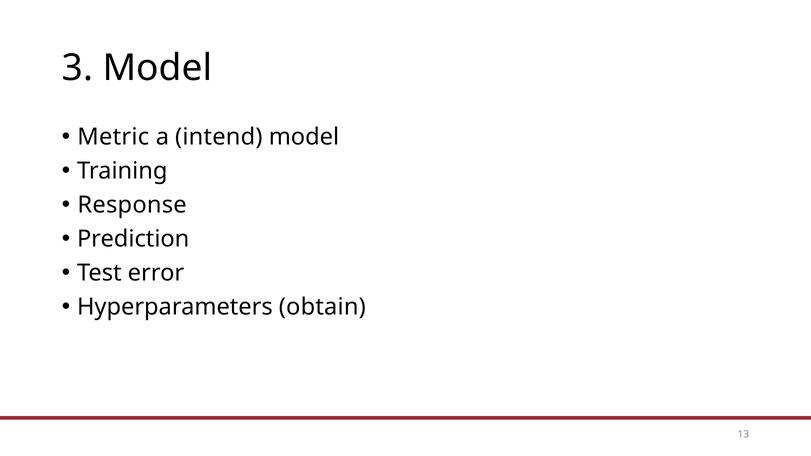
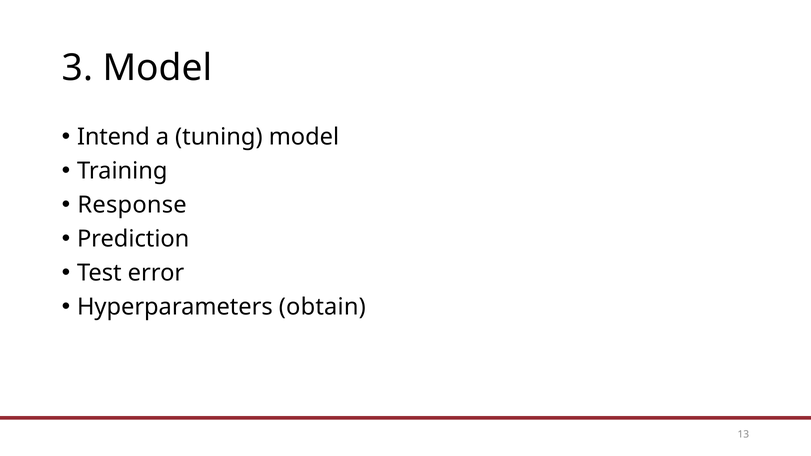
Metric: Metric -> Intend (113, 137)
intend: intend -> tuning (219, 137)
